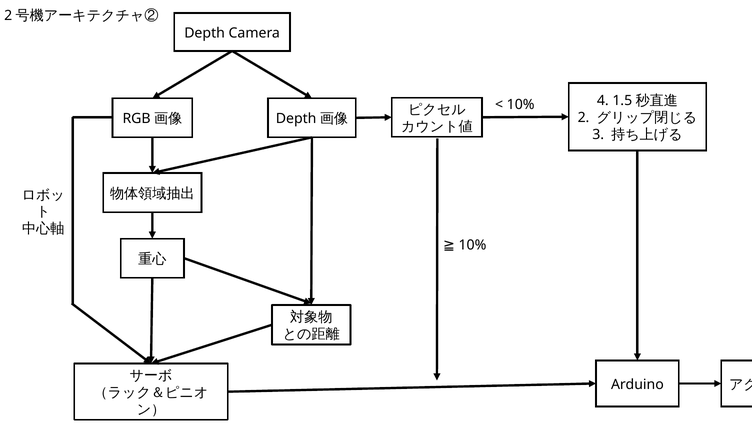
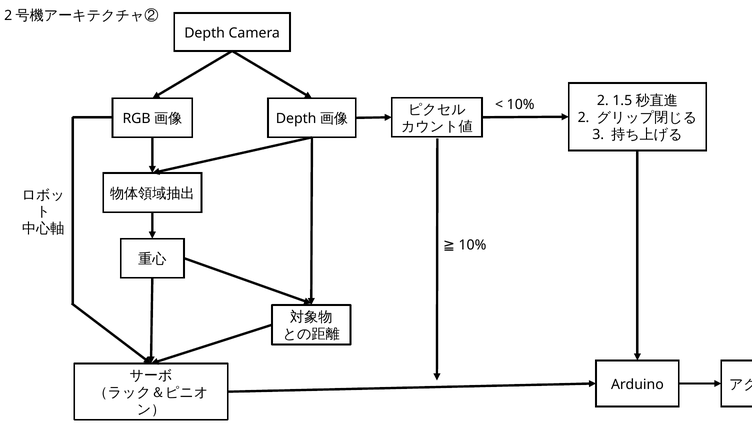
10% 4: 4 -> 2 (603, 101)
